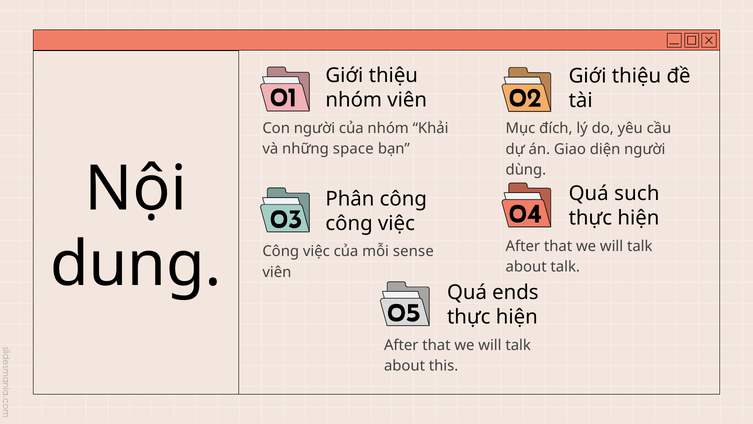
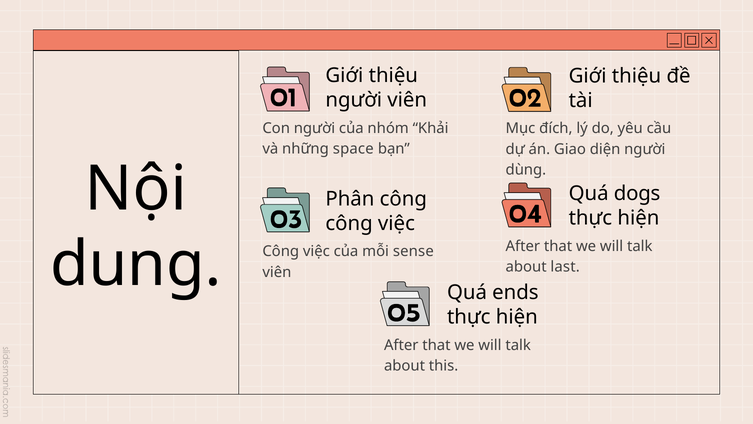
nhóm: nhóm -> người (354, 100)
such: such -> dogs (637, 193)
about talk: talk -> last (565, 266)
